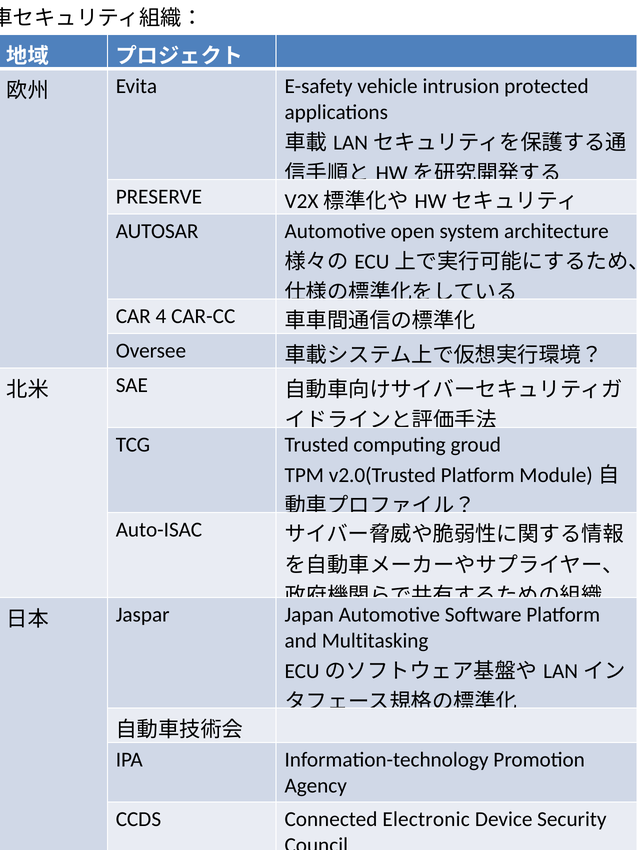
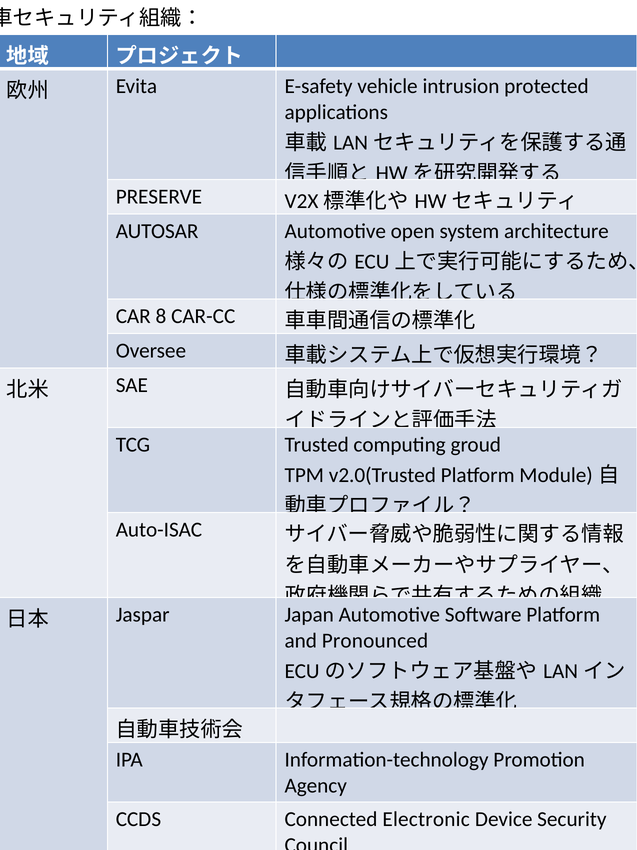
4: 4 -> 8 (161, 316)
Multitasking: Multitasking -> Pronounced (375, 640)
